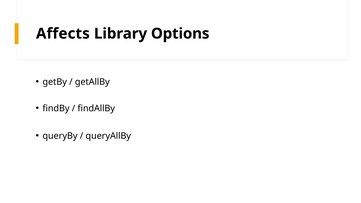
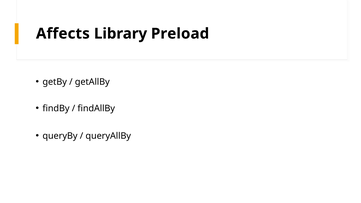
Options: Options -> Preload (180, 34)
